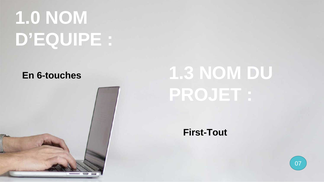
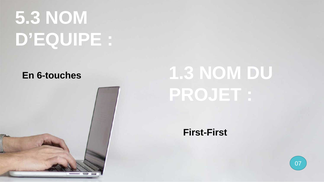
1.0: 1.0 -> 5.3 (28, 18)
First-Tout: First-Tout -> First-First (205, 133)
